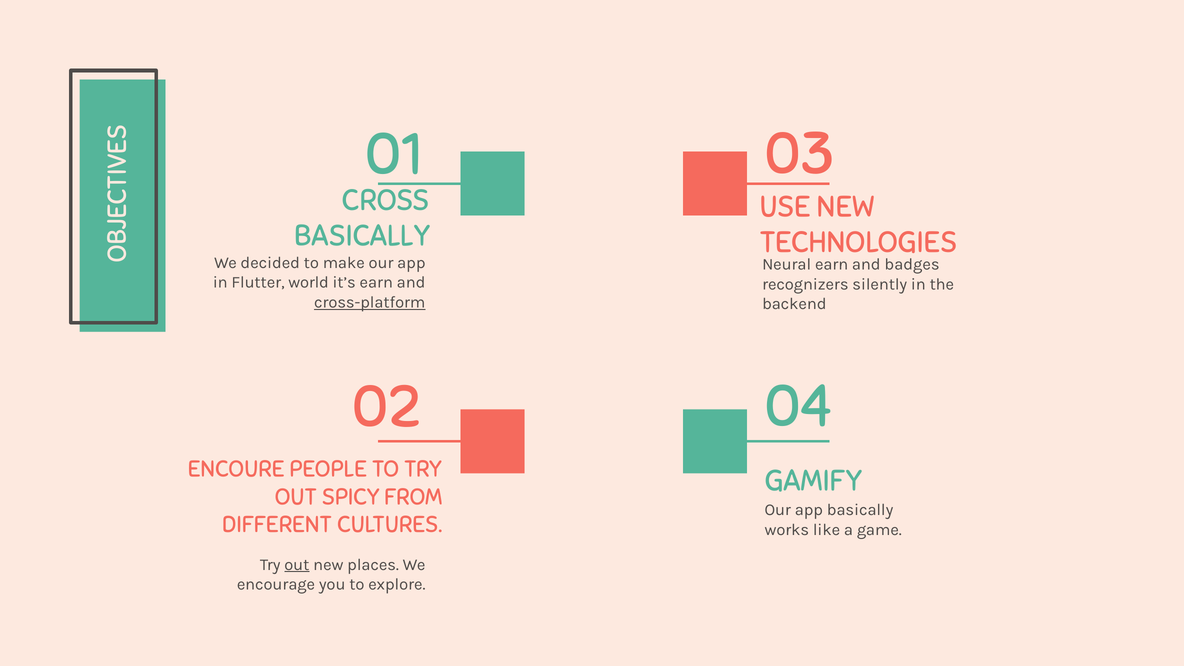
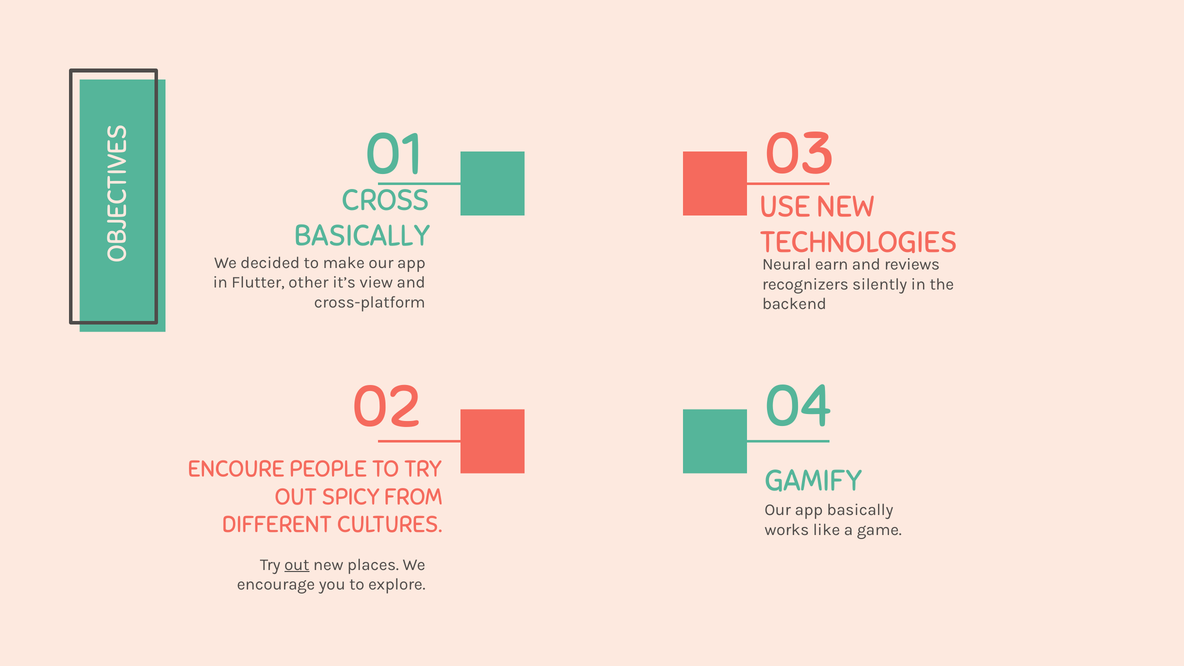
badges: badges -> reviews (912, 264)
world: world -> other (308, 283)
it’s earn: earn -> view (376, 283)
cross-platform underline: present -> none (370, 302)
